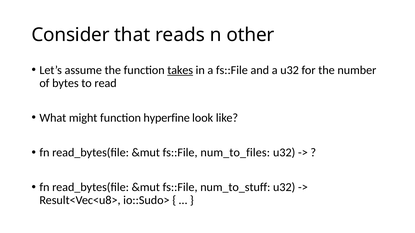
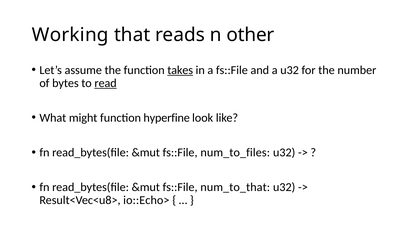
Consider: Consider -> Working (70, 35)
read underline: none -> present (106, 83)
num_to_stuff: num_to_stuff -> num_to_that (235, 188)
io::Sudo>: io::Sudo> -> io::Echo> (146, 201)
